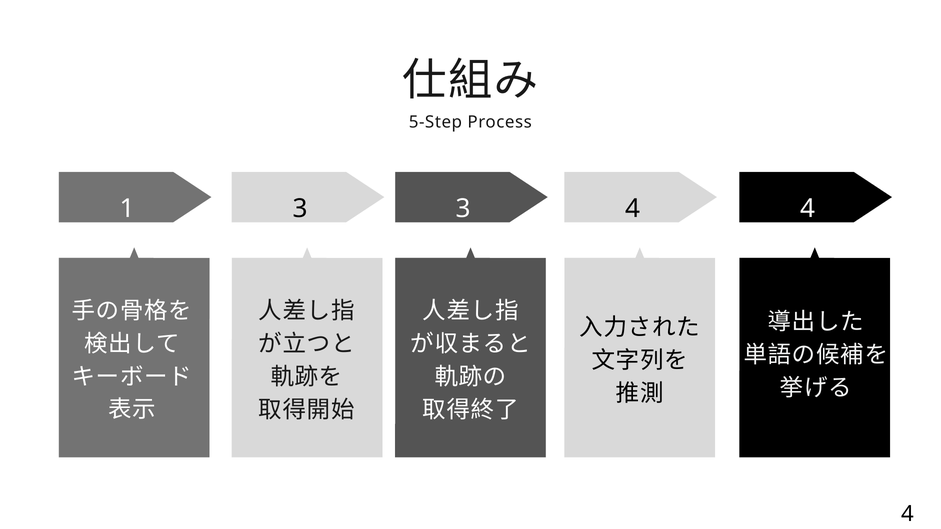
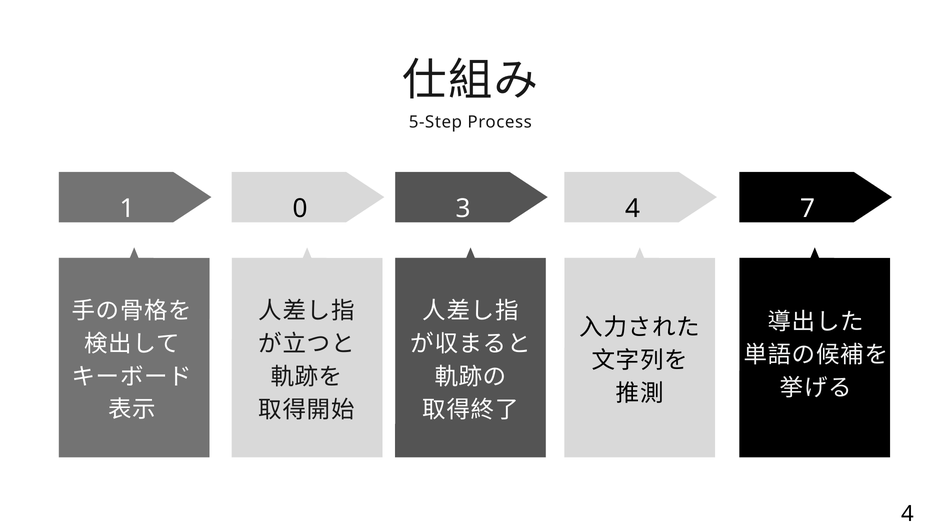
1 3: 3 -> 0 (300, 209)
4 4: 4 -> 7 (808, 209)
